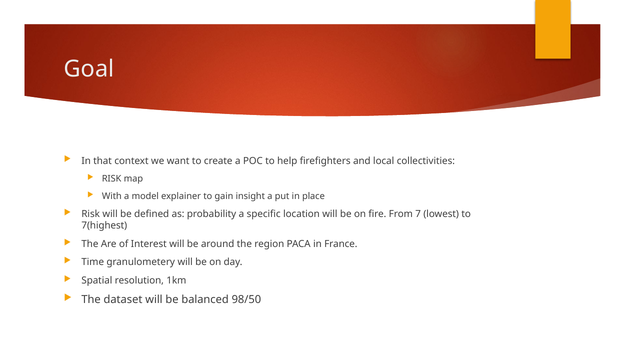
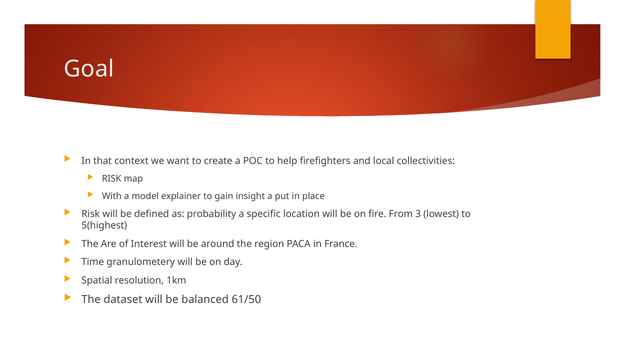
7: 7 -> 3 (418, 214)
7(highest: 7(highest -> 5(highest (104, 225)
98/50: 98/50 -> 61/50 (246, 299)
